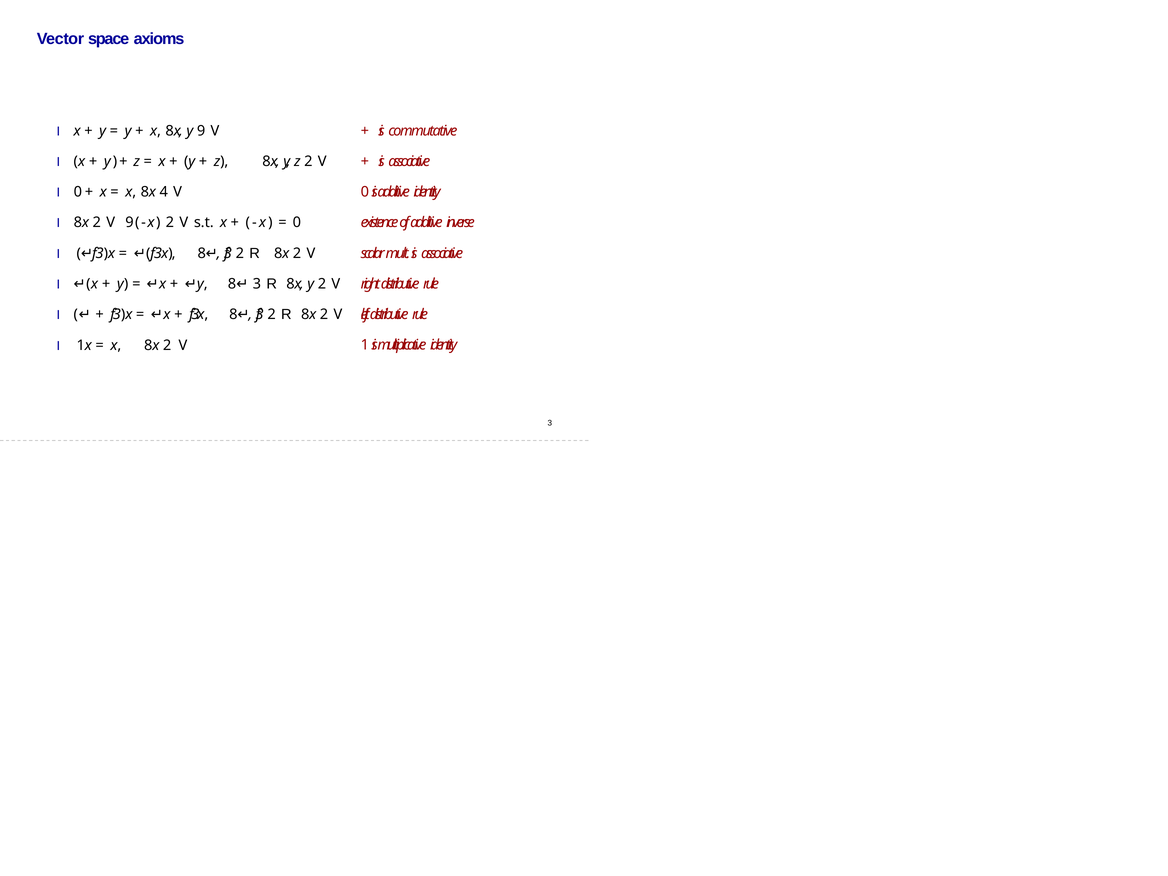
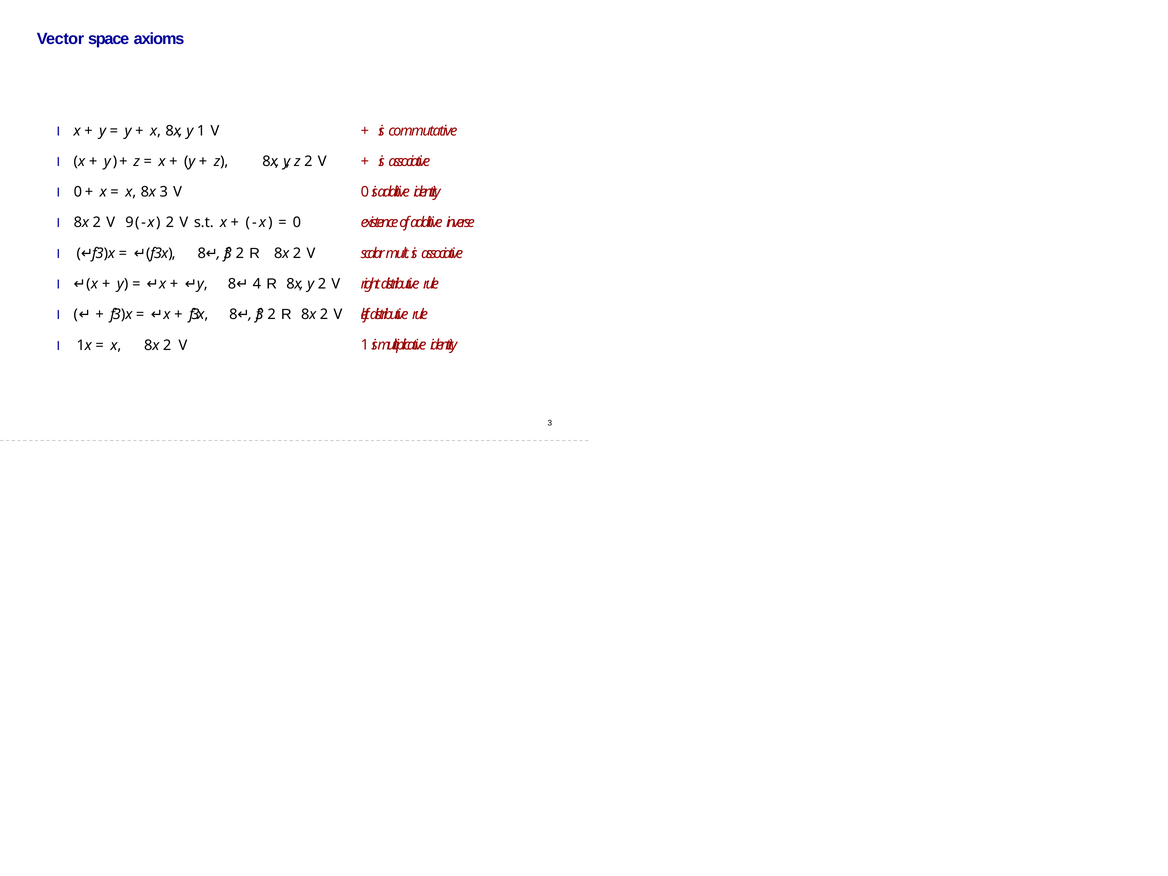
y 9: 9 -> 1 (201, 131)
8x 4: 4 -> 3 (164, 192)
8↵ 3: 3 -> 4 (257, 284)
